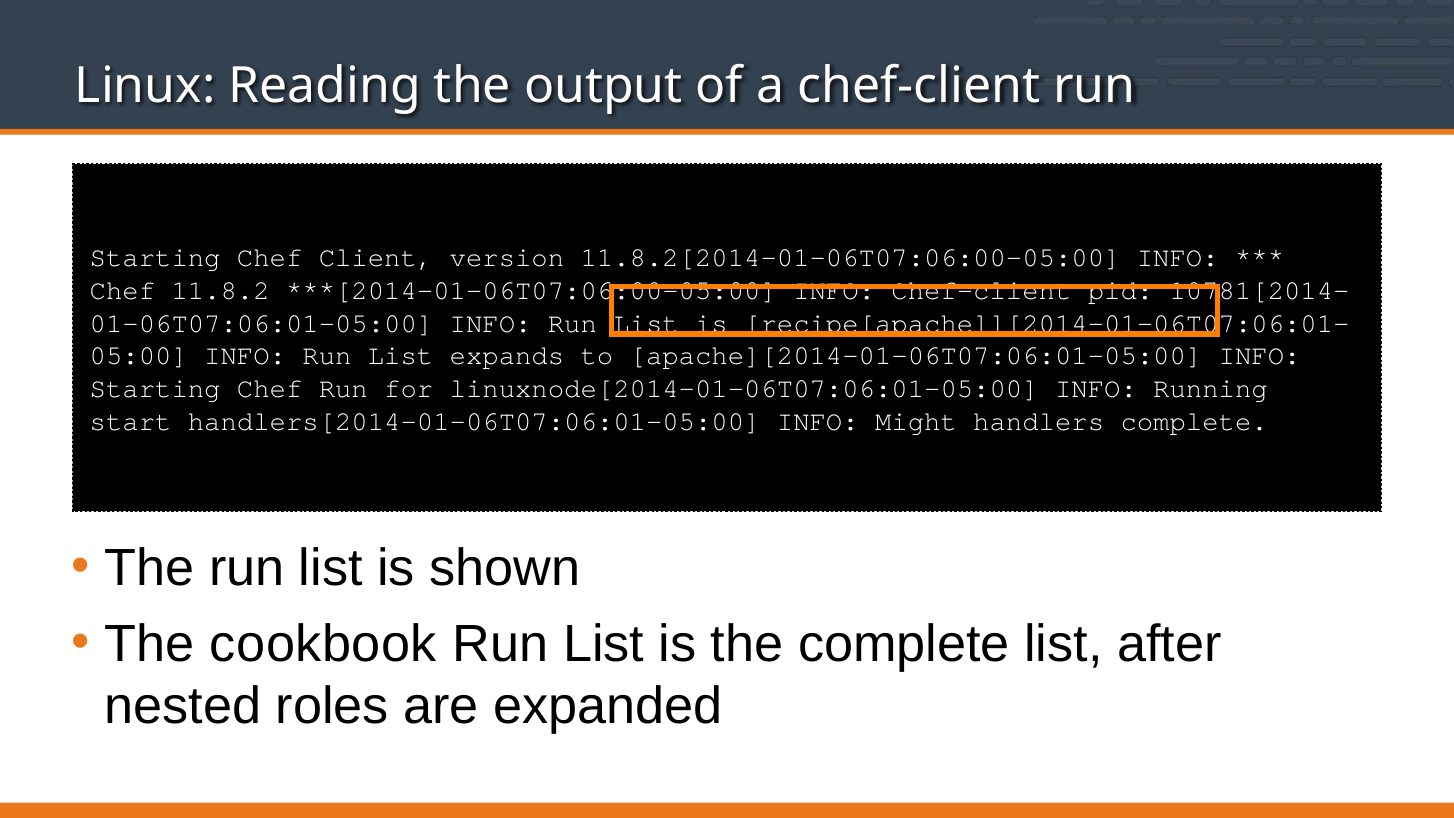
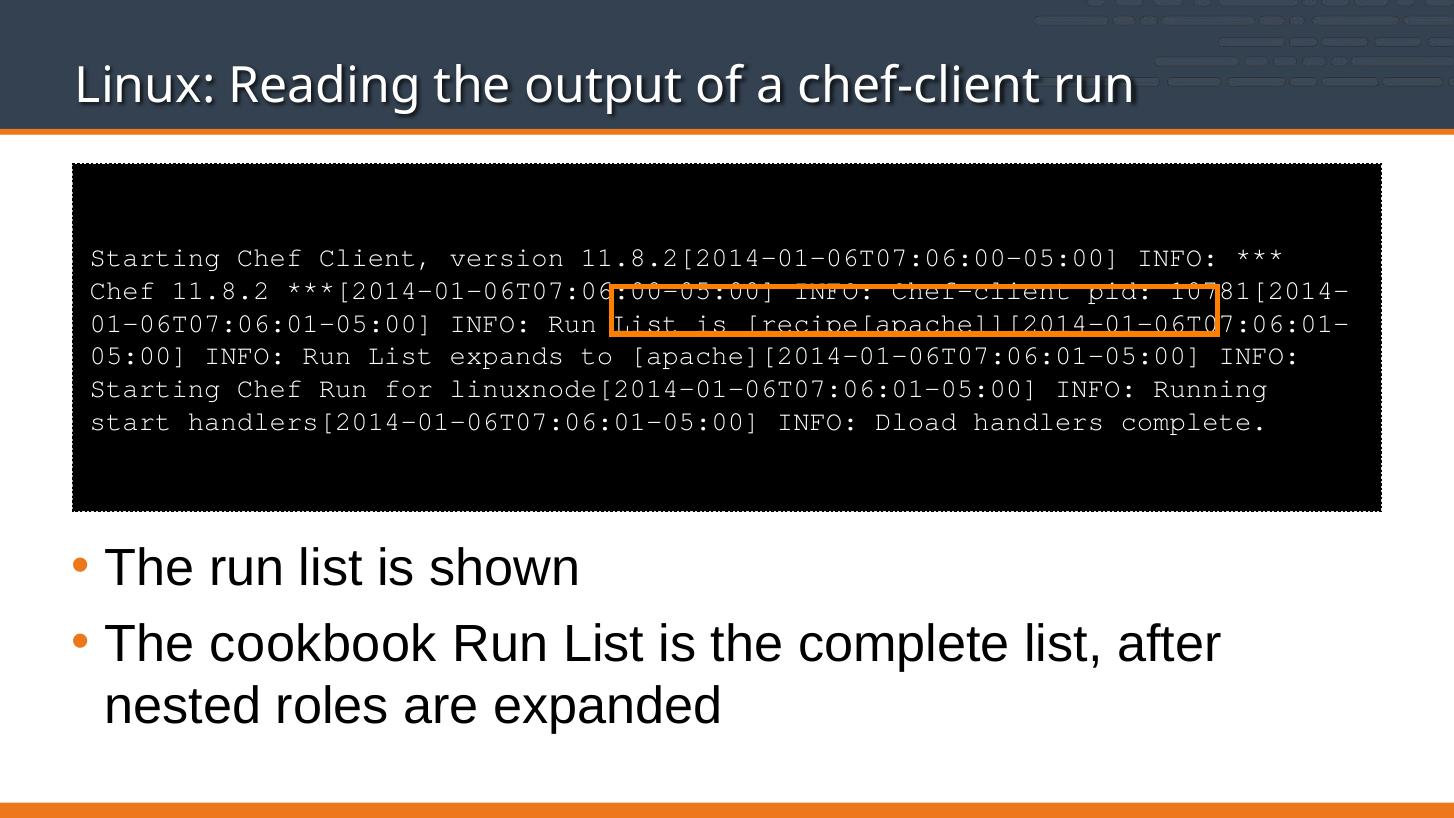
Might: Might -> Dload (916, 421)
